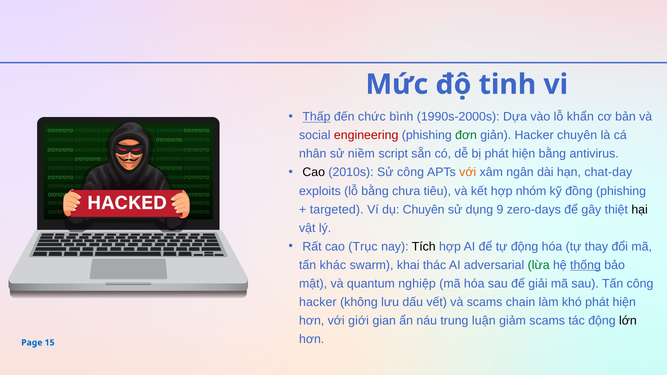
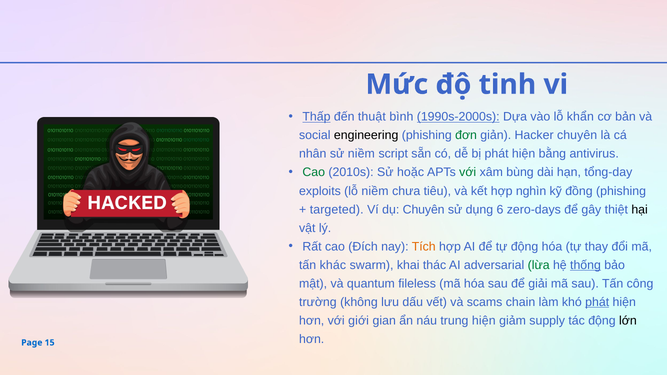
chức: chức -> thuật (372, 117)
1990s-2000s underline: none -> present (458, 117)
engineering colour: red -> black (366, 135)
Cao colour: black -> green (314, 173)
Sử công: công -> hoặc (411, 173)
với colour: orange -> green (468, 173)
ngân: ngân -> bùng (520, 173)
chat-day: chat-day -> tổng-day (608, 173)
lỗ bằng: bằng -> niềm (375, 191)
nhóm: nhóm -> nghìn (531, 191)
9: 9 -> 6 (500, 210)
Trục: Trục -> Đích (363, 247)
Tích colour: black -> orange (424, 247)
nghiệp: nghiệp -> fileless (417, 284)
hacker: hacker -> trường (318, 302)
phát underline: none -> present (597, 302)
trung luận: luận -> hiện (484, 321)
giảm scams: scams -> supply (547, 321)
